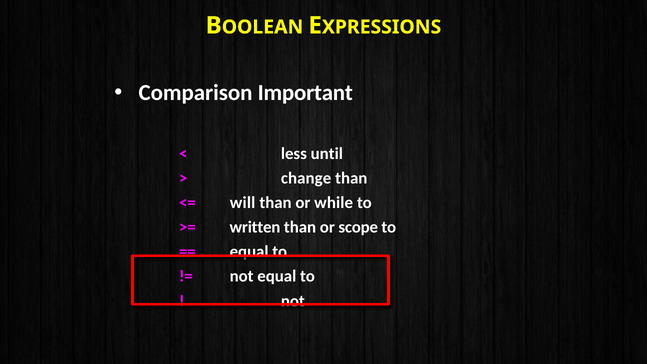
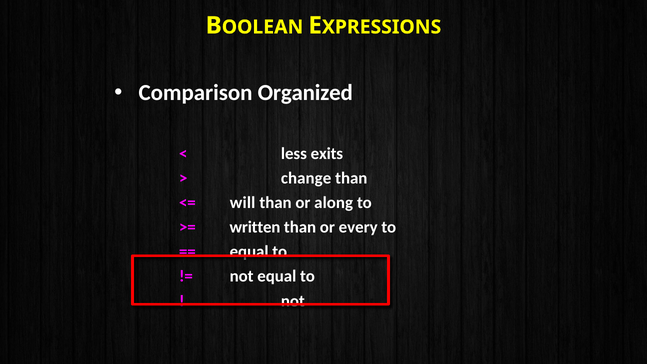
Important: Important -> Organized (305, 93)
until: until -> exits (327, 154)
while: while -> along (334, 203)
scope: scope -> every (358, 227)
